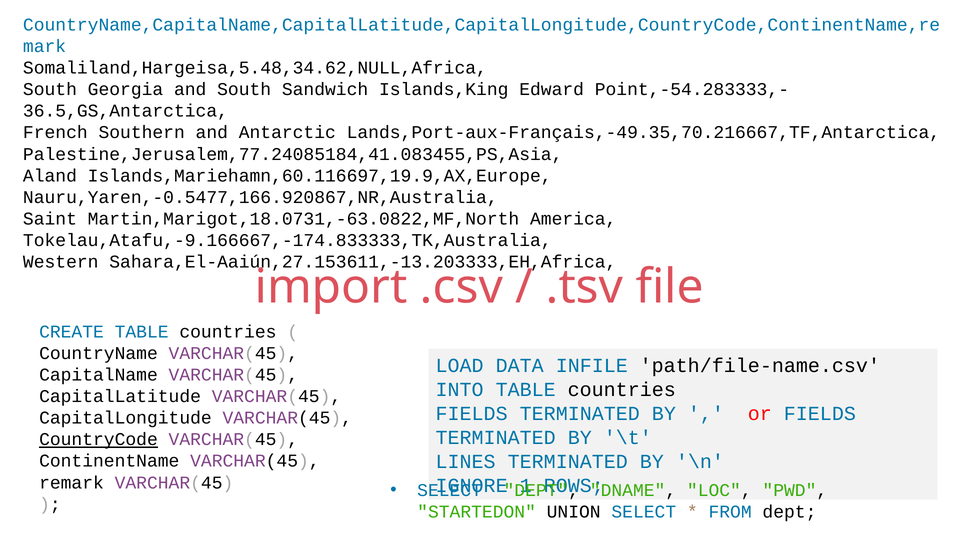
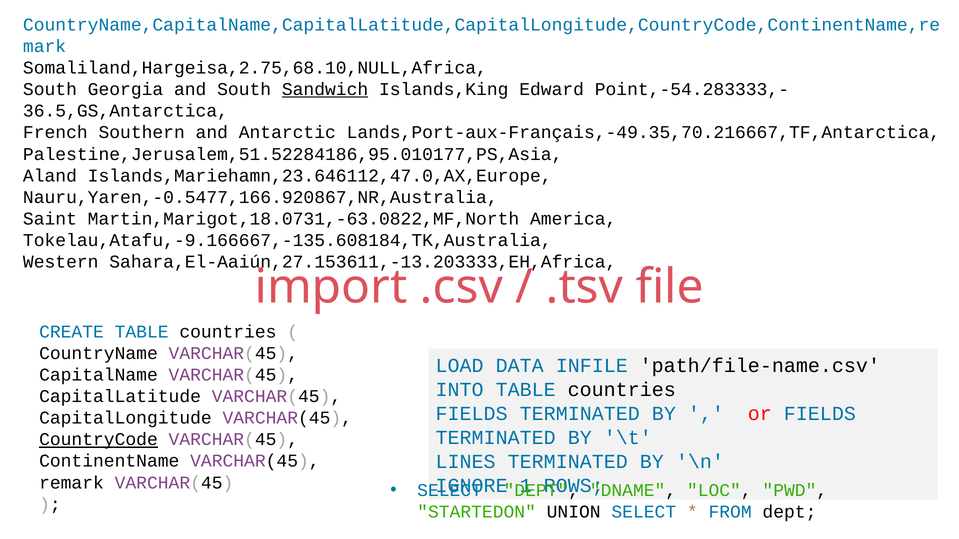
Somaliland,Hargeisa,5.48,34.62,NULL,Africa: Somaliland,Hargeisa,5.48,34.62,NULL,Africa -> Somaliland,Hargeisa,2.75,68.10,NULL,Africa (255, 68)
Sandwich underline: none -> present (325, 89)
Palestine,Jerusalem,77.24085184,41.083455,PS,Asia: Palestine,Jerusalem,77.24085184,41.083455,PS,Asia -> Palestine,Jerusalem,51.52284186,95.010177,PS,Asia (293, 154)
Islands,Mariehamn,60.116697,19.9,AX,Europe: Islands,Mariehamn,60.116697,19.9,AX,Europe -> Islands,Mariehamn,23.646112,47.0,AX,Europe (320, 176)
Tokelau,Atafu,-9.166667,-174.833333,TK,Australia: Tokelau,Atafu,-9.166667,-174.833333,TK,Australia -> Tokelau,Atafu,-9.166667,-135.608184,TK,Australia (287, 241)
